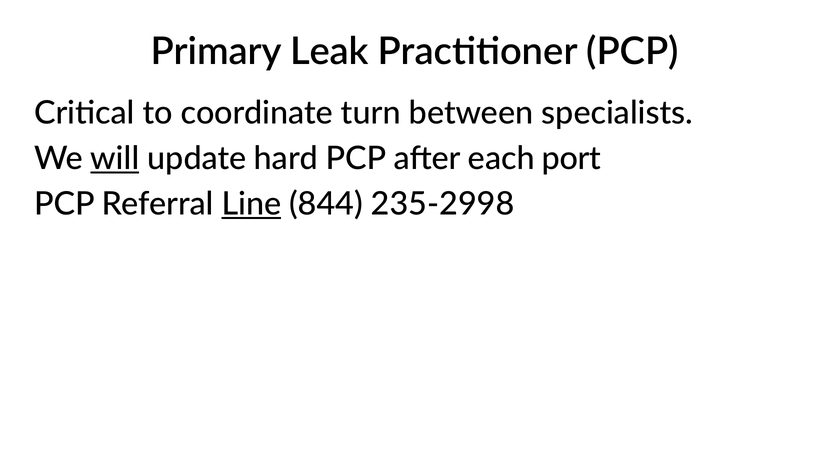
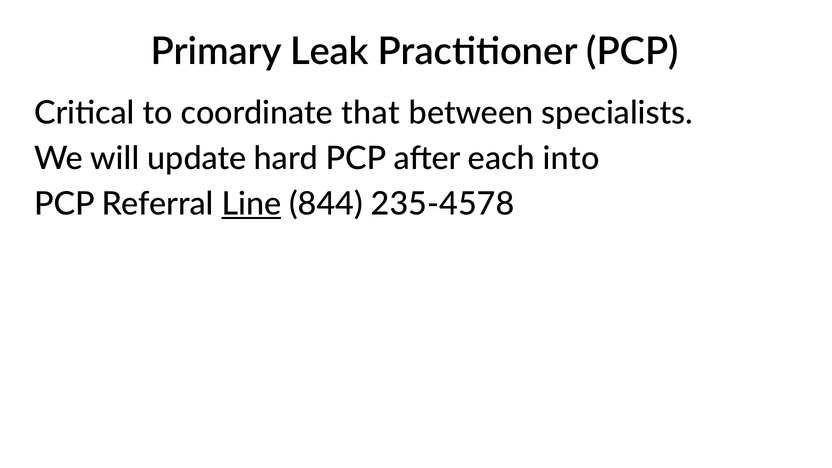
turn: turn -> that (371, 113)
will underline: present -> none (115, 159)
port: port -> into (571, 159)
235-2998: 235-2998 -> 235-4578 (443, 204)
